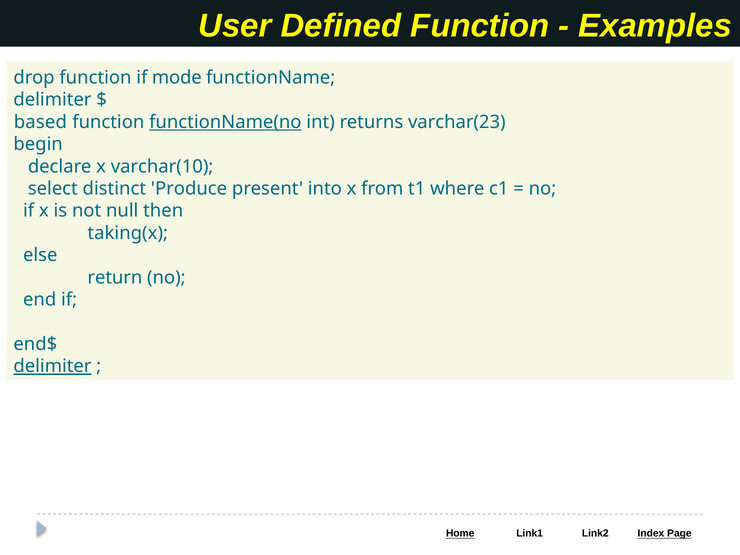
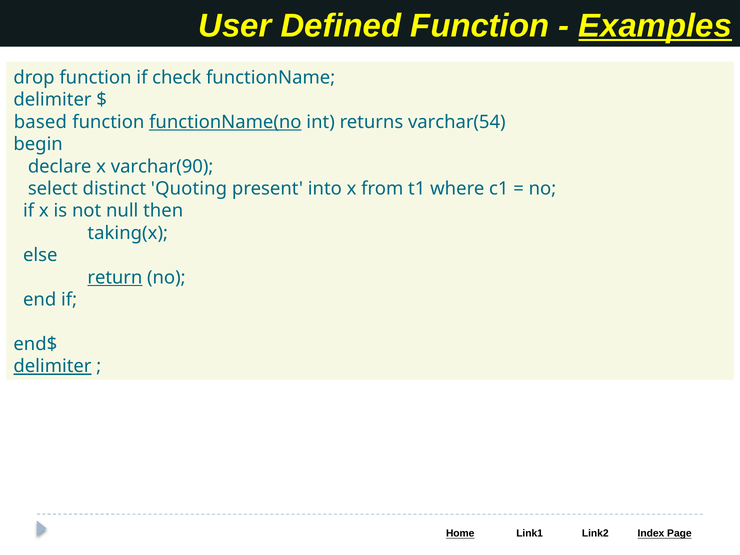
Examples underline: none -> present (655, 26)
mode: mode -> check (177, 78)
varchar(23: varchar(23 -> varchar(54 (457, 122)
varchar(10: varchar(10 -> varchar(90 (162, 166)
Produce: Produce -> Quoting (189, 189)
return underline: none -> present (115, 277)
